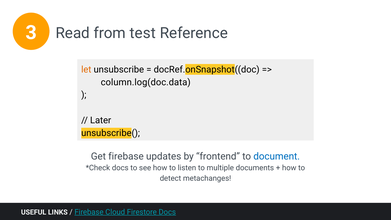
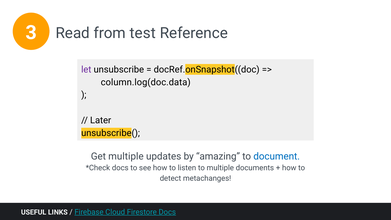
let colour: orange -> purple (86, 69)
Get firebase: firebase -> multiple (126, 156)
frontend: frontend -> amazing (218, 156)
